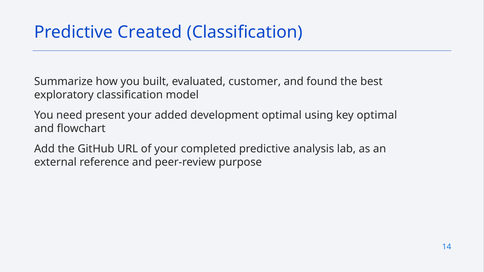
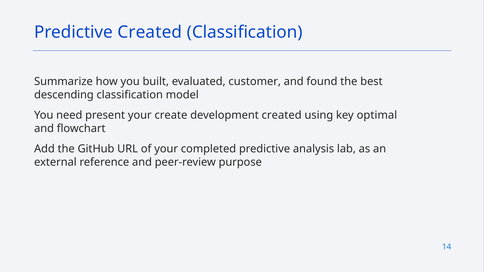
exploratory: exploratory -> descending (64, 95)
added: added -> create (171, 115)
development optimal: optimal -> created (282, 115)
